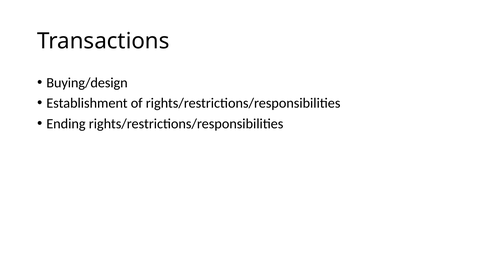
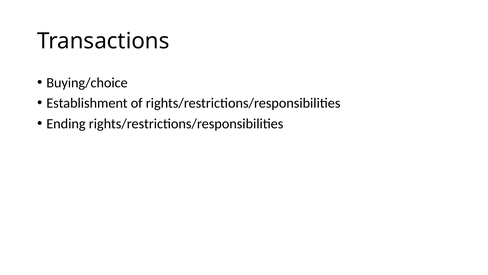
Buying/design: Buying/design -> Buying/choice (87, 83)
